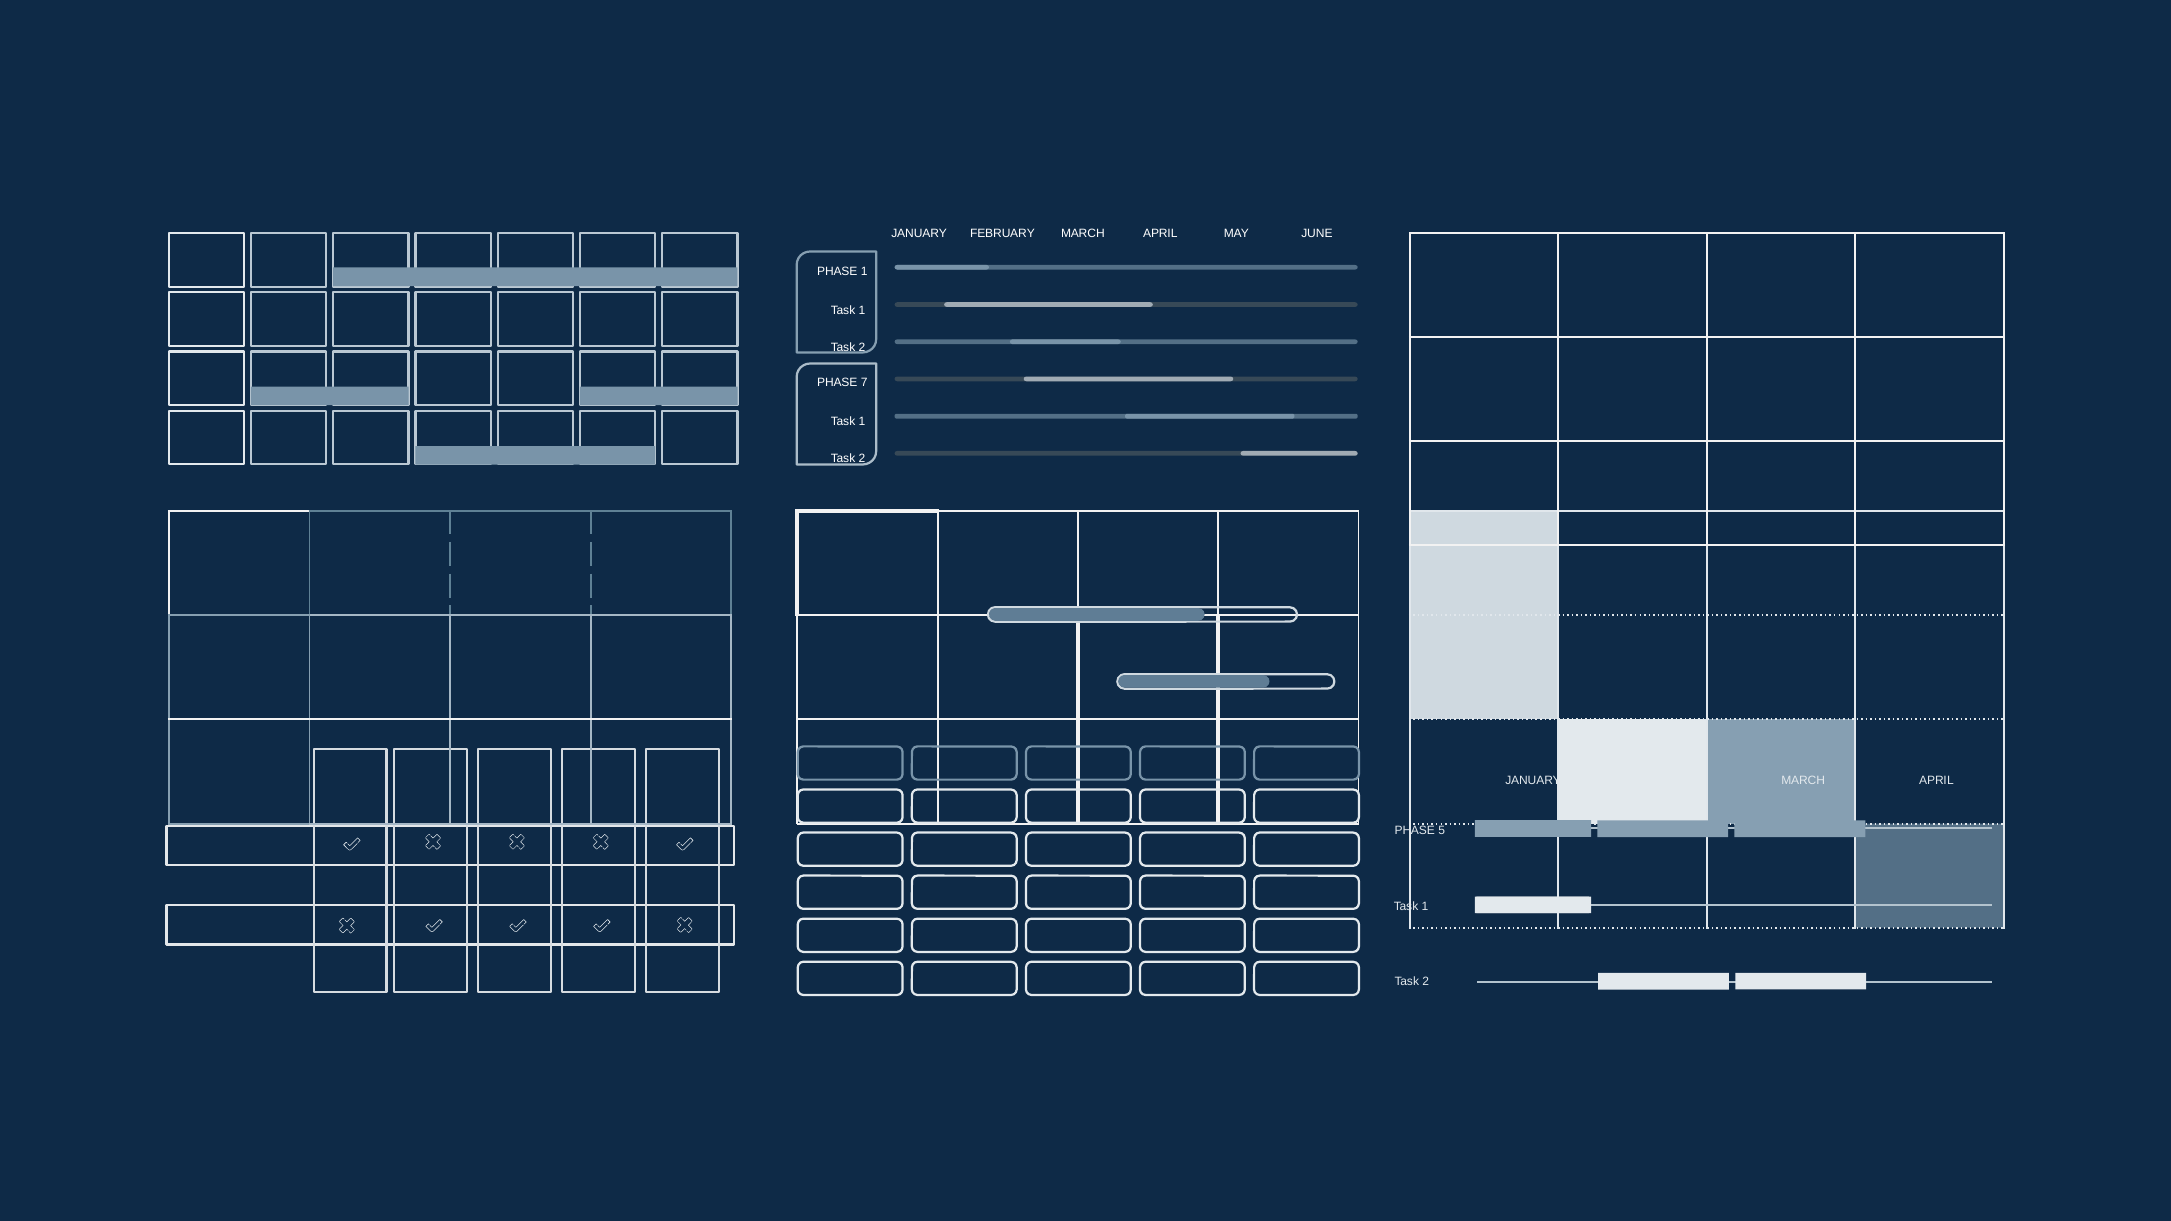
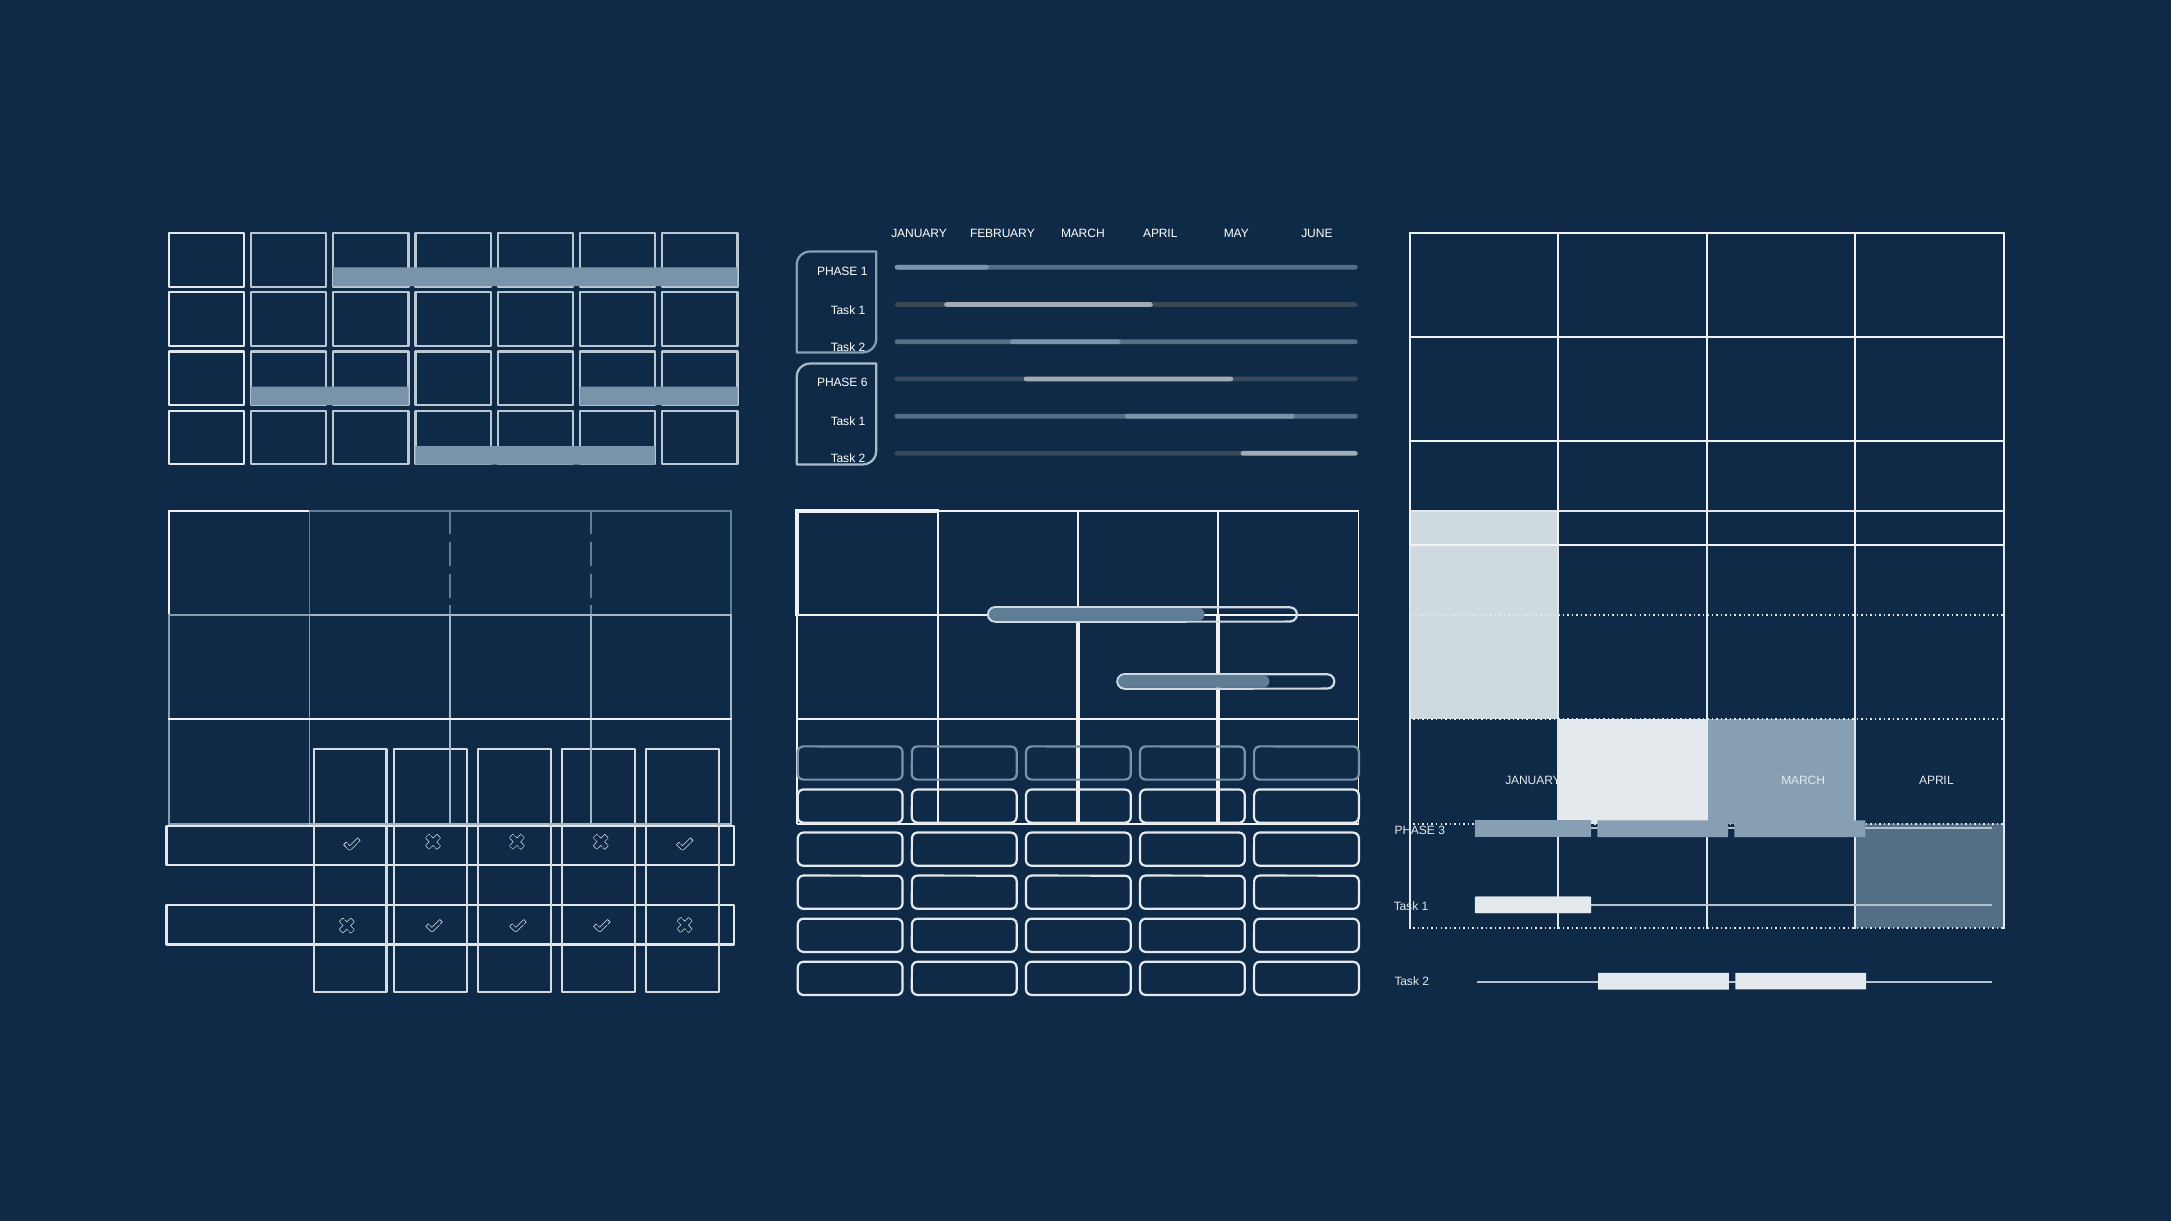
7: 7 -> 6 (864, 382)
5: 5 -> 3 (1442, 831)
